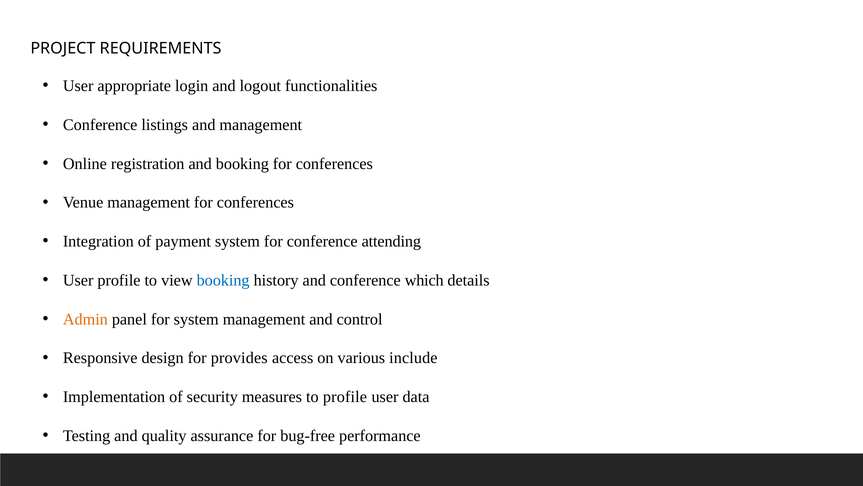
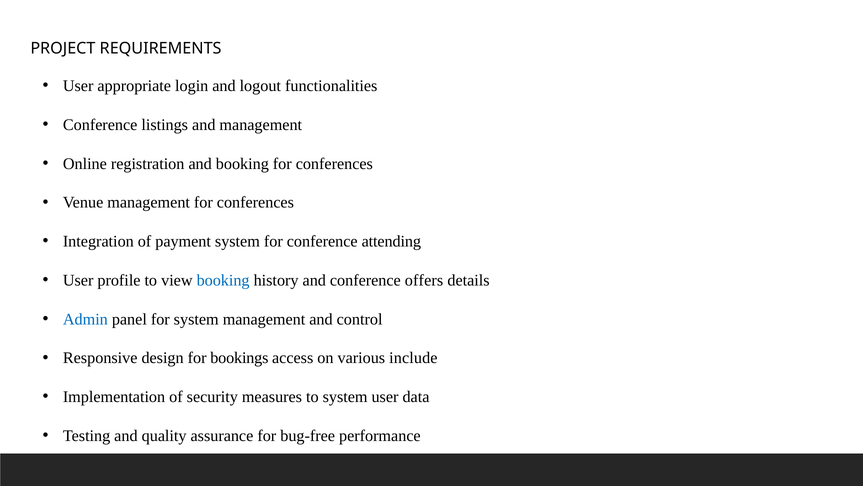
which: which -> offers (424, 280)
Admin colour: orange -> blue (85, 319)
provides: provides -> bookings (239, 358)
to profile: profile -> system (345, 396)
